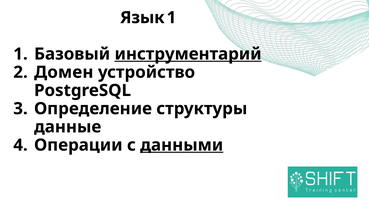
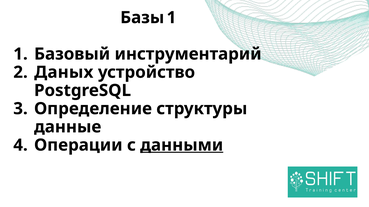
Язык: Язык -> Базы (142, 18)
инструментарий underline: present -> none (188, 54)
Домен: Домен -> Даных (64, 72)
